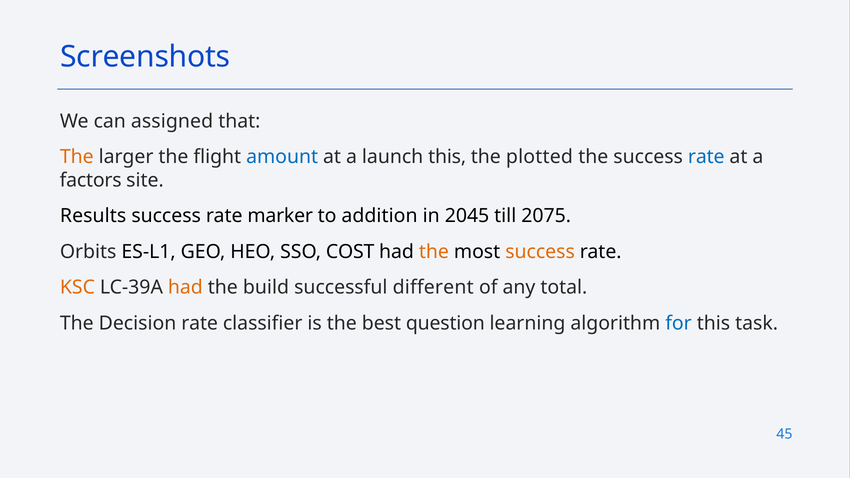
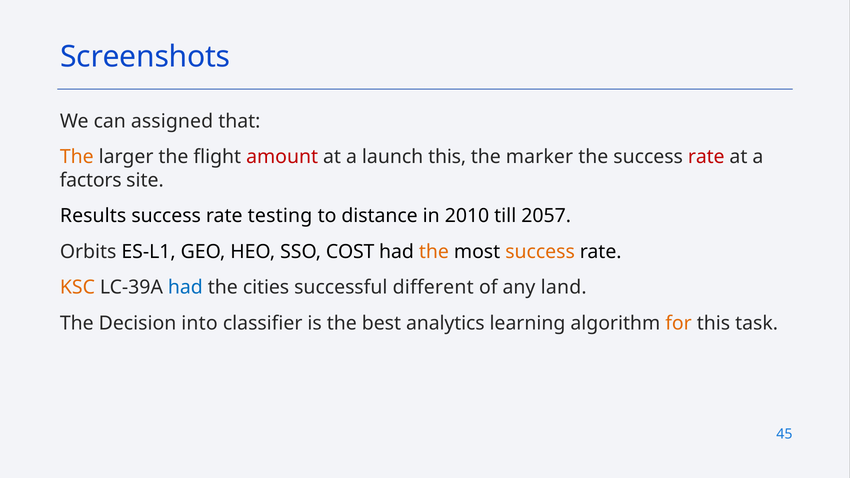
amount colour: blue -> red (282, 157)
plotted: plotted -> marker (539, 157)
rate colour: blue -> red (706, 157)
marker: marker -> testing (280, 216)
addition: addition -> distance (380, 216)
2045: 2045 -> 2010 (467, 216)
2075: 2075 -> 2057 (546, 216)
had colour: orange -> blue (185, 288)
build: build -> cities (266, 288)
total: total -> land (564, 288)
Decision rate: rate -> into (199, 323)
question: question -> analytics (445, 323)
for colour: blue -> orange (679, 323)
